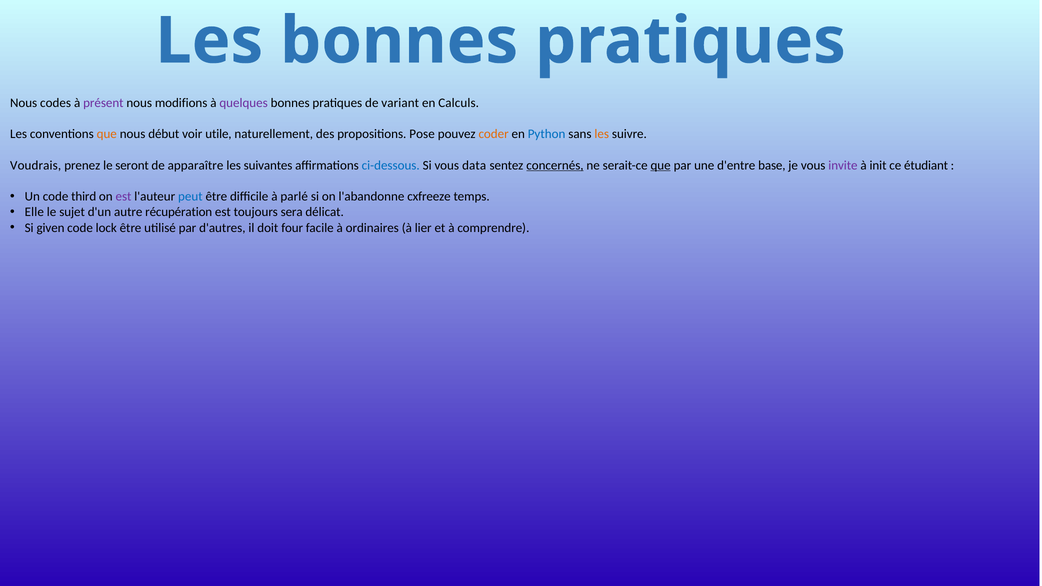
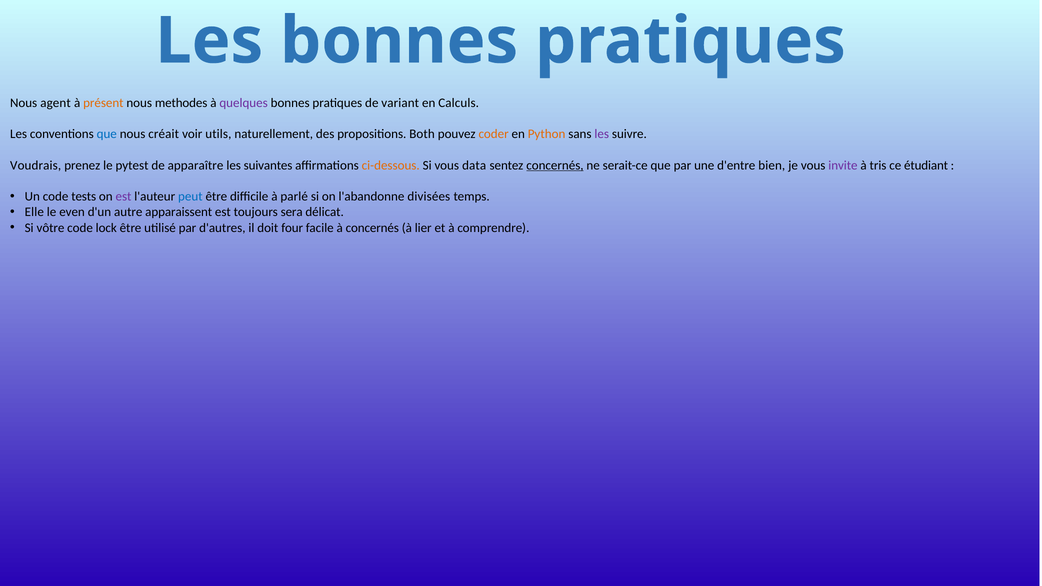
codes: codes -> agent (56, 103)
présent colour: purple -> orange (103, 103)
modifions: modifions -> methodes (181, 103)
que colour: orange -> blue (107, 134)
début: début -> créait (164, 134)
utile: utile -> utils (218, 134)
Pose: Pose -> Both (422, 134)
Python colour: blue -> orange (547, 134)
les colour: orange -> purple (602, 134)
seront: seront -> pytest (132, 165)
ci-dessous colour: blue -> orange (391, 165)
que underline: present -> none (661, 165)
base: base -> bien (772, 165)
init: init -> tris (878, 165)
third: third -> tests (84, 197)
cxfreeze: cxfreeze -> divisées (429, 197)
sujet: sujet -> even (72, 212)
récupération: récupération -> apparaissent (179, 212)
given: given -> vôtre (50, 228)
à ordinaires: ordinaires -> concernés (372, 228)
